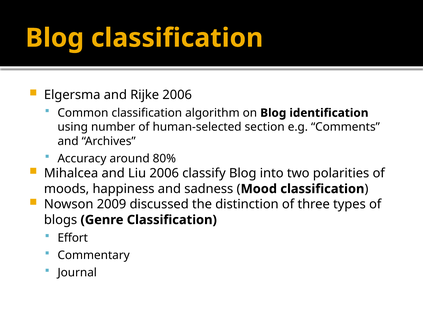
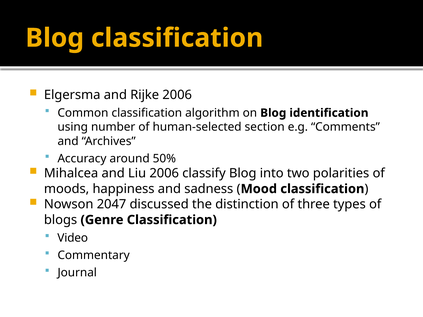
80%: 80% -> 50% (164, 159)
2009: 2009 -> 2047 (112, 205)
Effort: Effort -> Video (73, 238)
